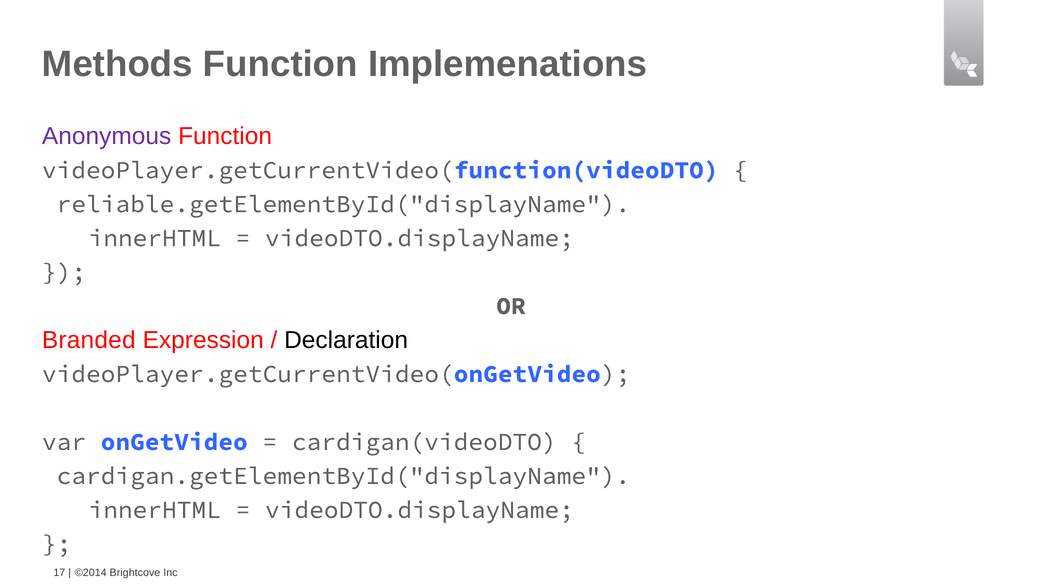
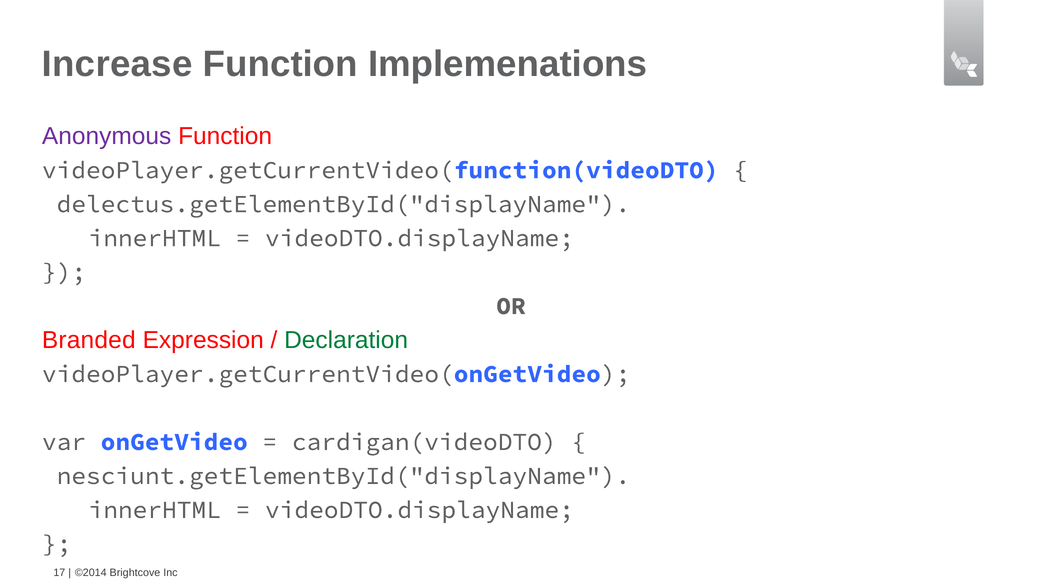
Methods: Methods -> Increase (117, 64)
reliable.getElementById("displayName: reliable.getElementById("displayName -> delectus.getElementById("displayName (343, 204)
Declaration colour: black -> green (346, 340)
cardigan.getElementById("displayName: cardigan.getElementById("displayName -> nesciunt.getElementById("displayName (343, 476)
